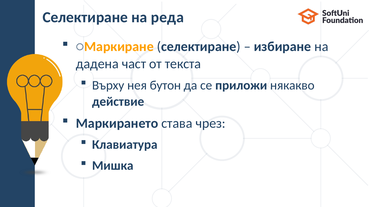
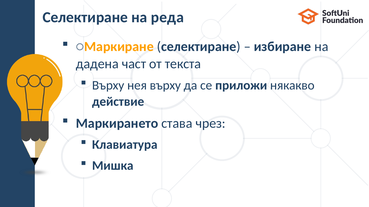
нея бутон: бутон -> върху (165, 85)
